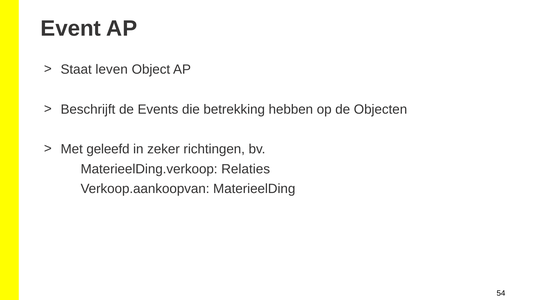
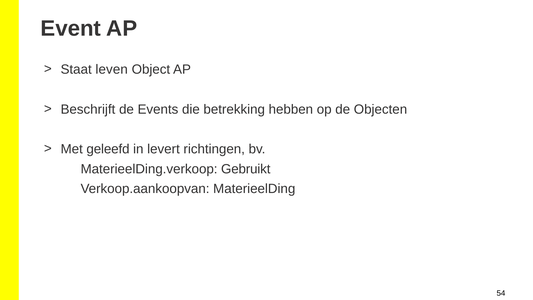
zeker: zeker -> levert (163, 149)
Relaties: Relaties -> Gebruikt (246, 169)
